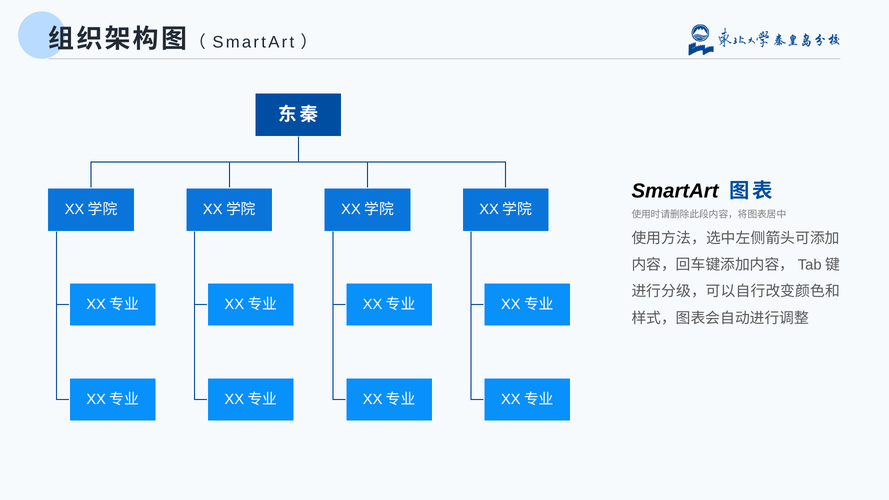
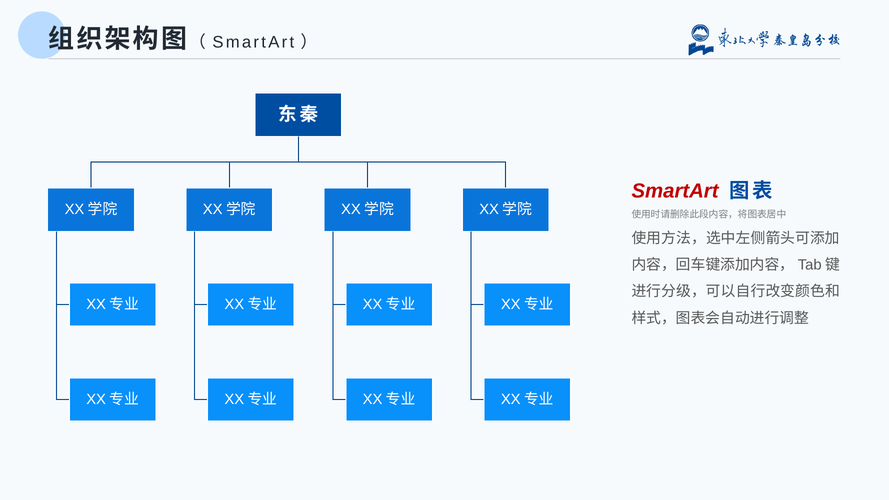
SmartArt colour: black -> red (675, 191)
